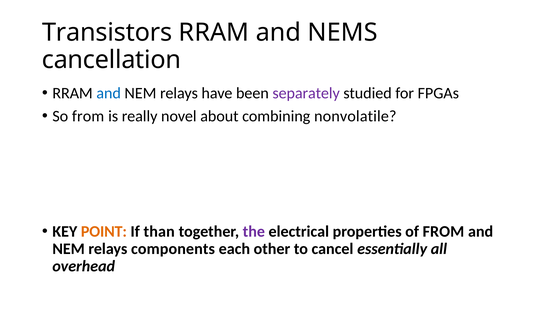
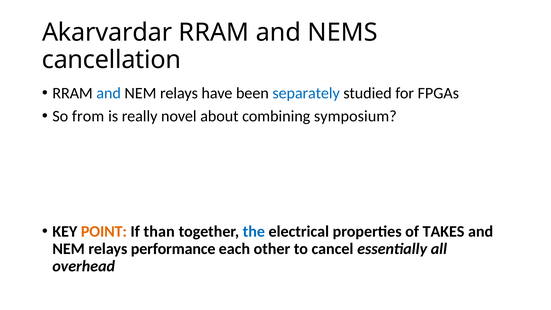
Transistors: Transistors -> Akarvardar (107, 33)
separately colour: purple -> blue (306, 93)
nonvolatile: nonvolatile -> symposium (355, 116)
the colour: purple -> blue (254, 231)
of FROM: FROM -> TAKES (444, 231)
components: components -> performance (173, 249)
